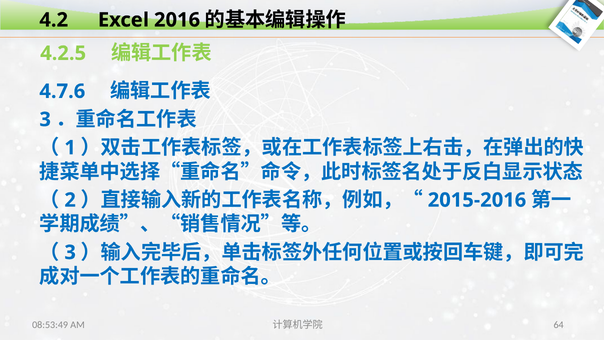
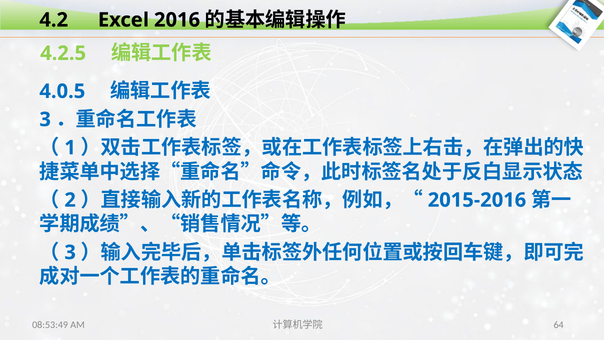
4.7.6: 4.7.6 -> 4.0.5 (62, 91)
